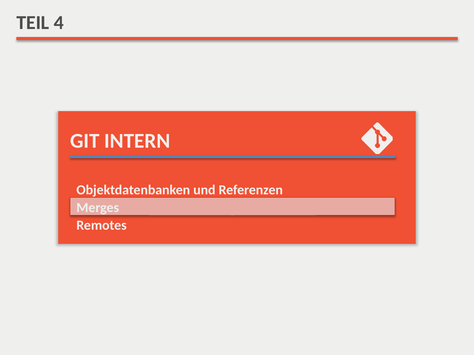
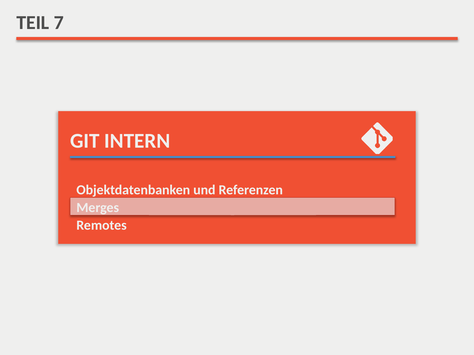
4: 4 -> 7 (59, 23)
